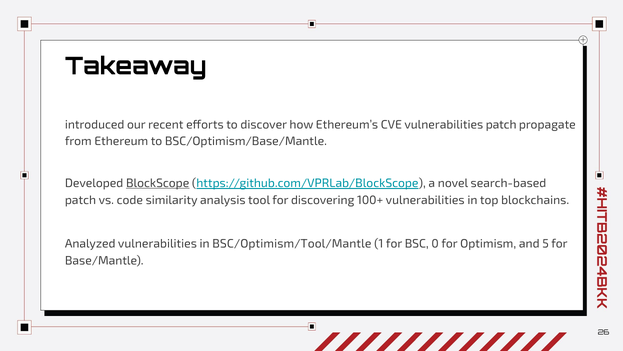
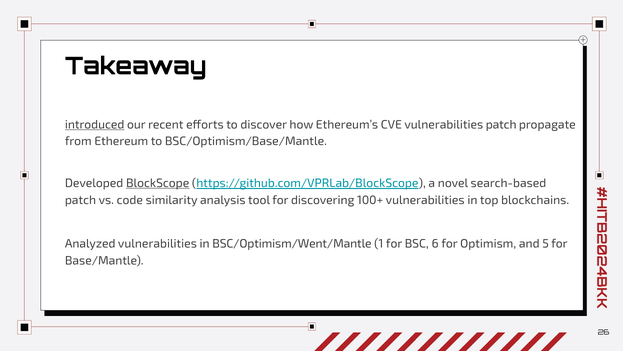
introduced underline: none -> present (95, 124)
BSC/Optimism/Tool/Mantle: BSC/Optimism/Tool/Mantle -> BSC/Optimism/Went/Mantle (292, 244)
0: 0 -> 6 (435, 244)
